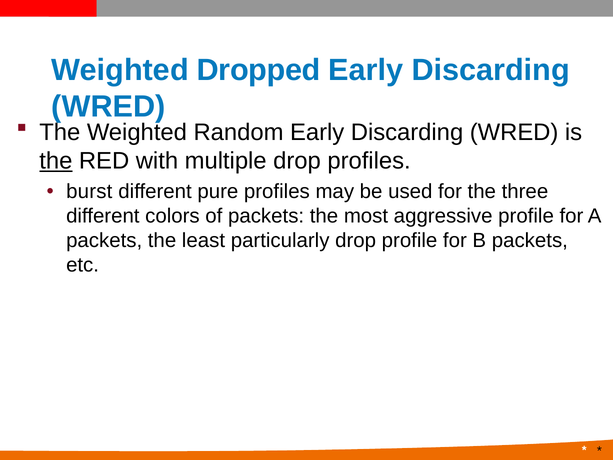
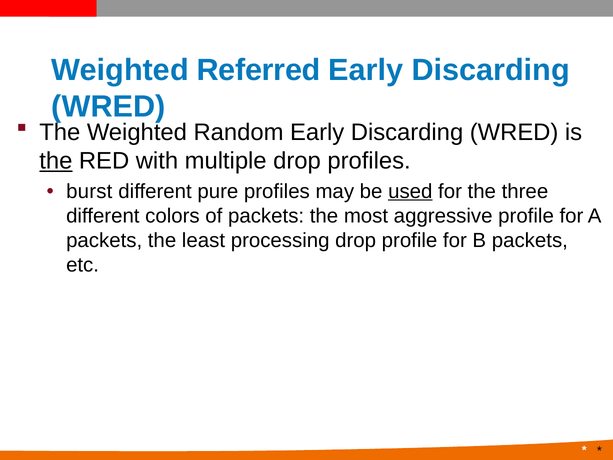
Dropped: Dropped -> Referred (259, 70)
used underline: none -> present (410, 191)
particularly: particularly -> processing (280, 240)
